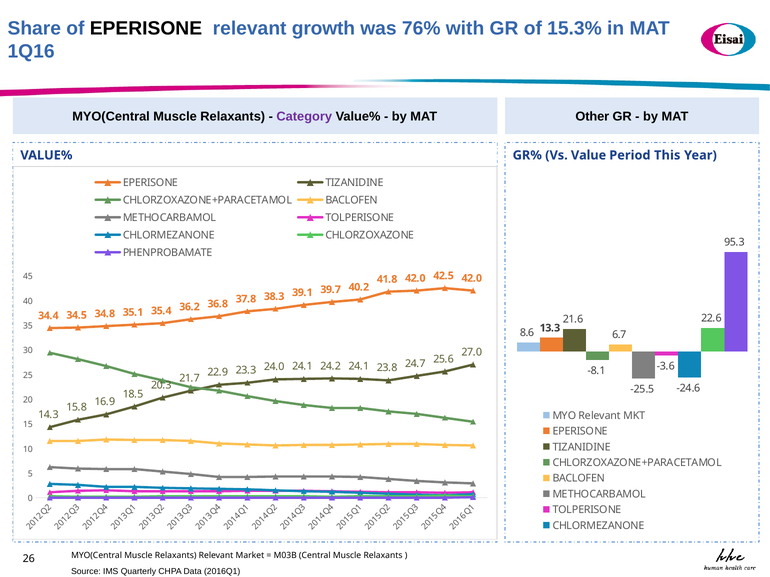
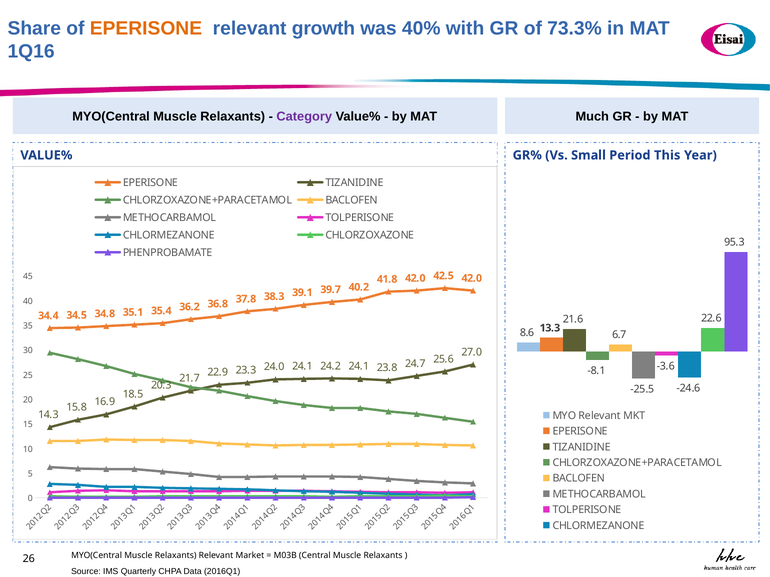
EPERISONE colour: black -> orange (146, 28)
76%: 76% -> 40% (421, 28)
15.3%: 15.3% -> 73.3% (574, 28)
Other: Other -> Much (592, 117)
Value: Value -> Small (588, 155)
